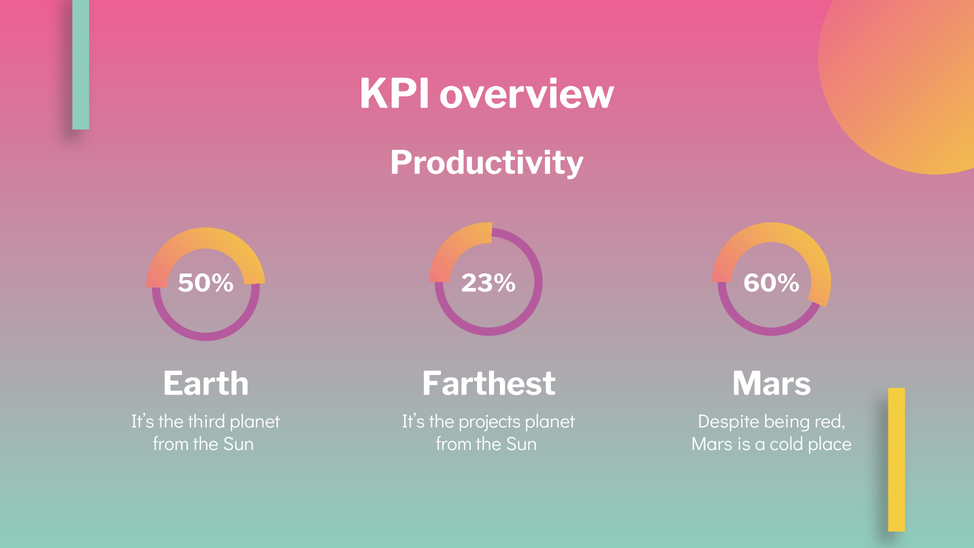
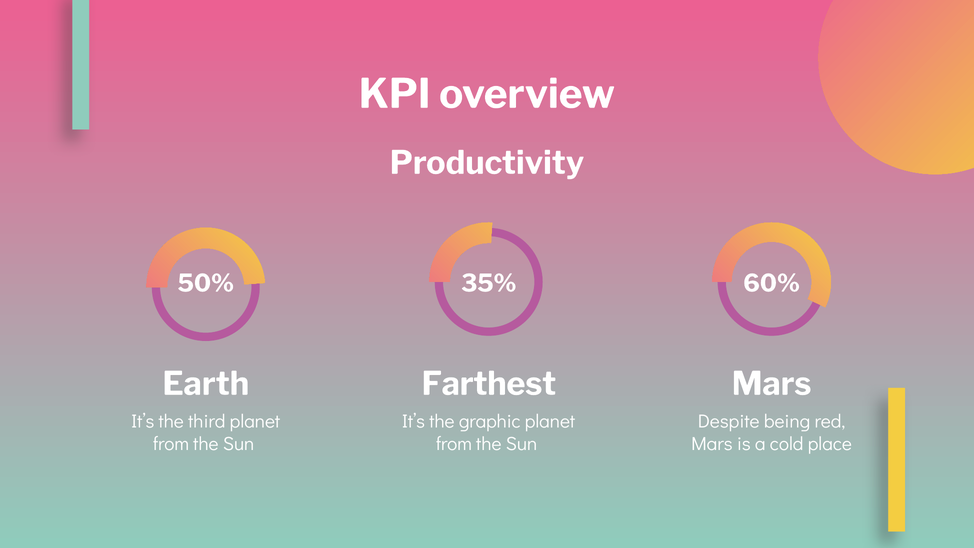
23%: 23% -> 35% (489, 284)
projects: projects -> graphic (490, 421)
